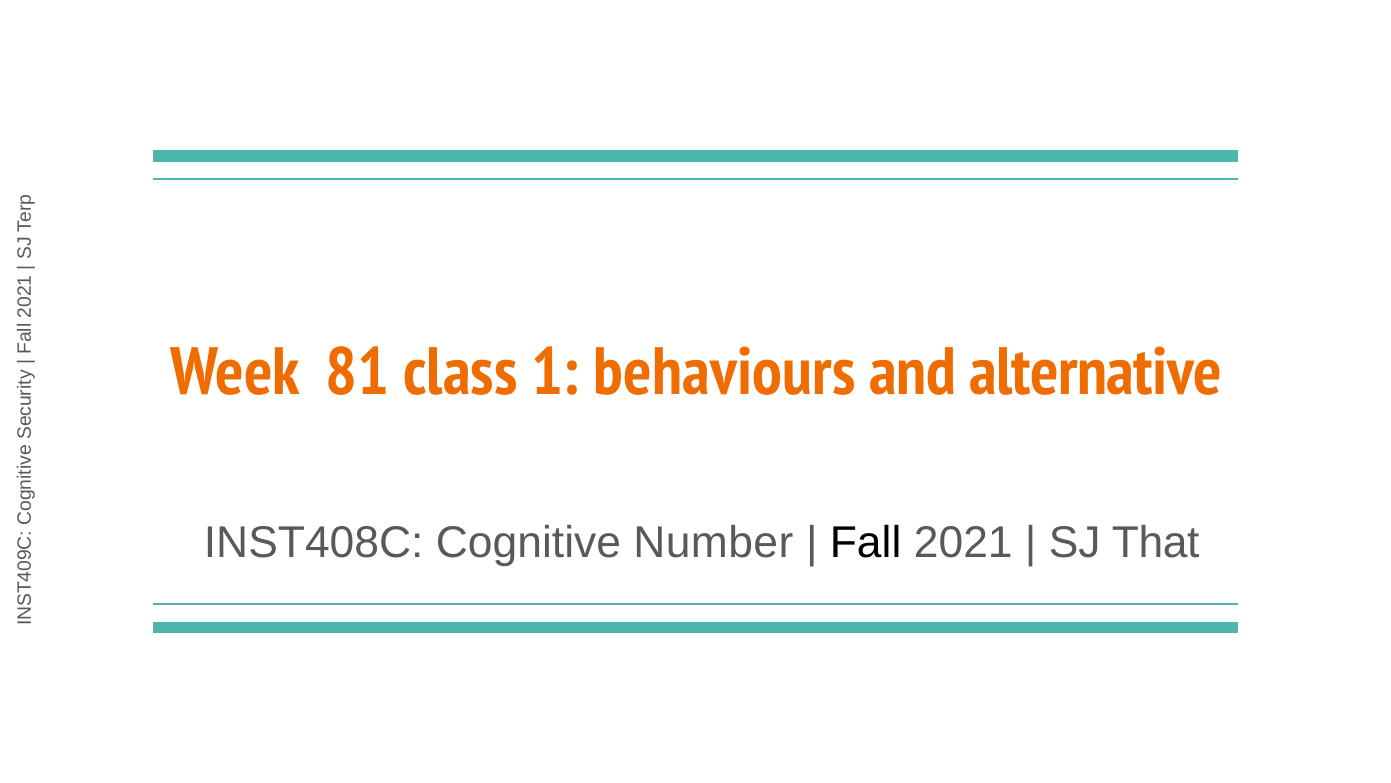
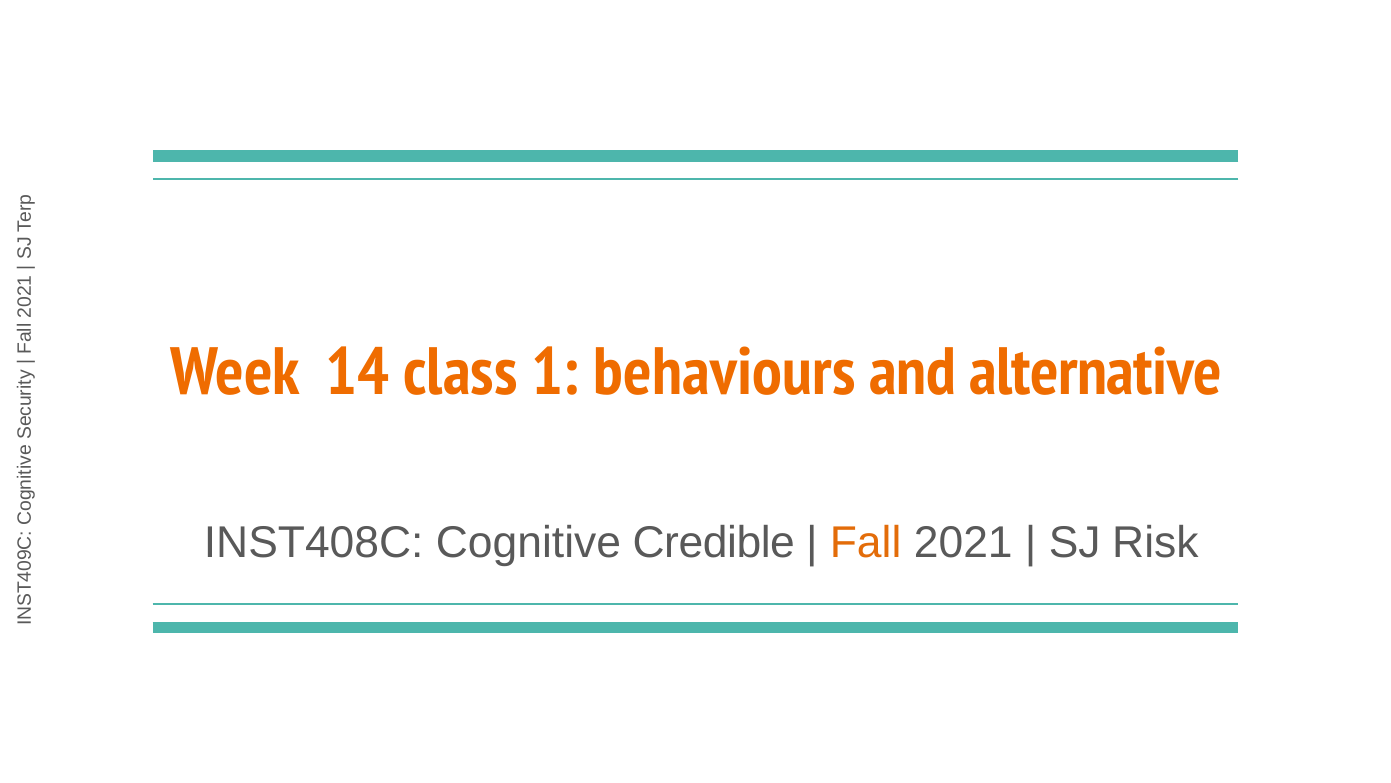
81: 81 -> 14 (358, 373)
Number: Number -> Credible (714, 542)
Fall colour: black -> orange (866, 542)
That: That -> Risk (1155, 542)
